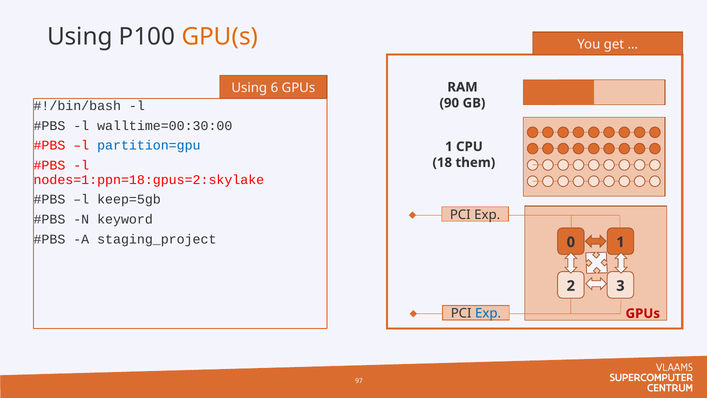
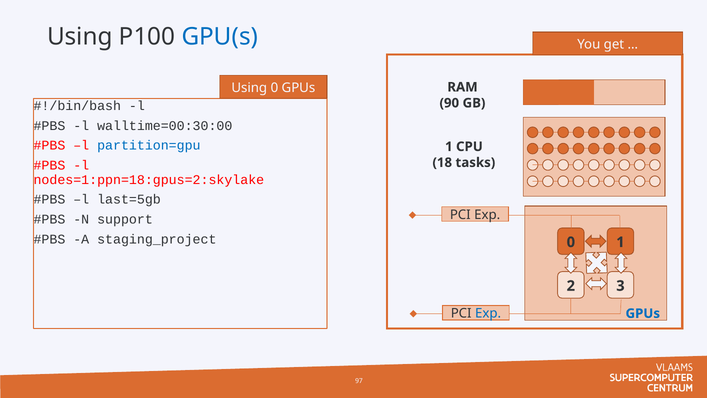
GPU(s colour: orange -> blue (220, 37)
Using 6: 6 -> 0 (274, 88)
them: them -> tasks (475, 162)
keep=5gb: keep=5gb -> last=5gb (129, 199)
keyword: keyword -> support (125, 219)
GPUs colour: red -> blue (643, 313)
